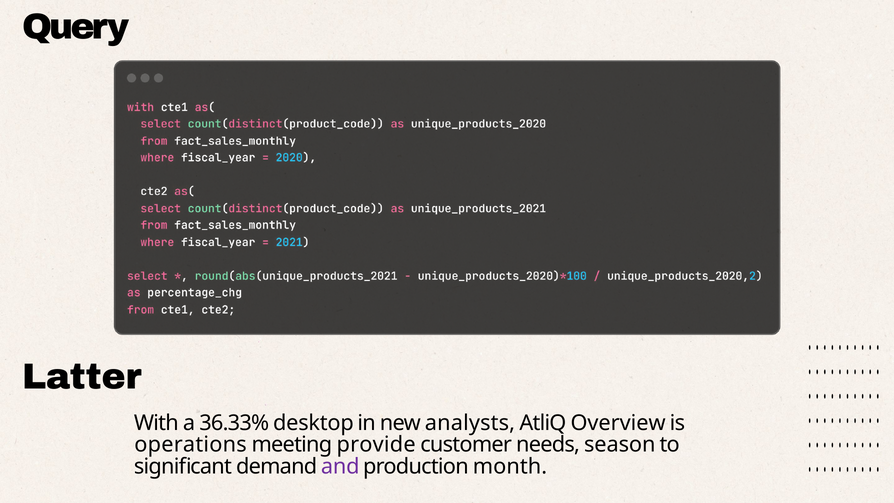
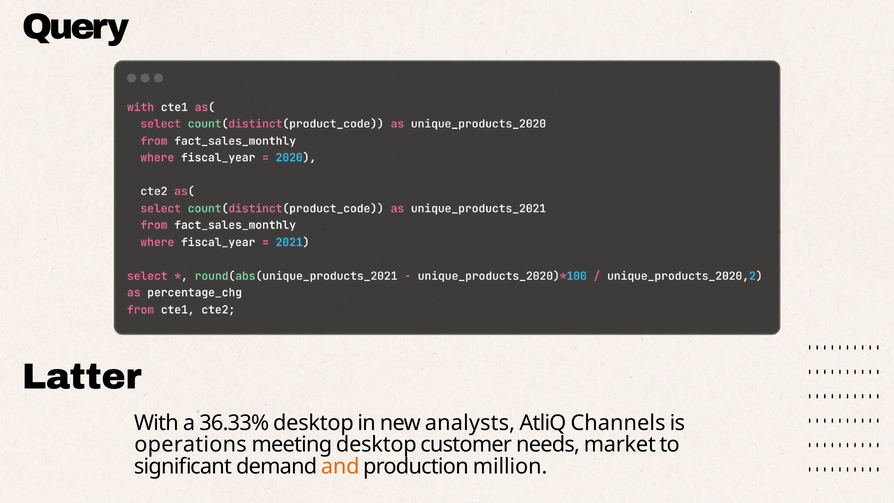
Overview: Overview -> Channels (618, 423)
meeting provide: provide -> desktop (376, 445)
season: season -> market (620, 445)
and colour: purple -> orange (340, 466)
month: month -> million (510, 466)
